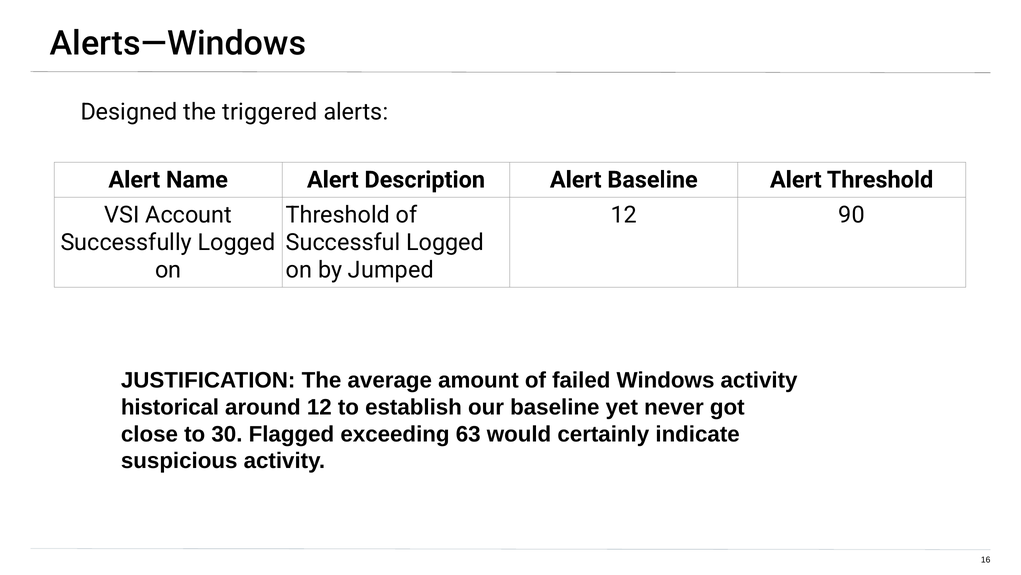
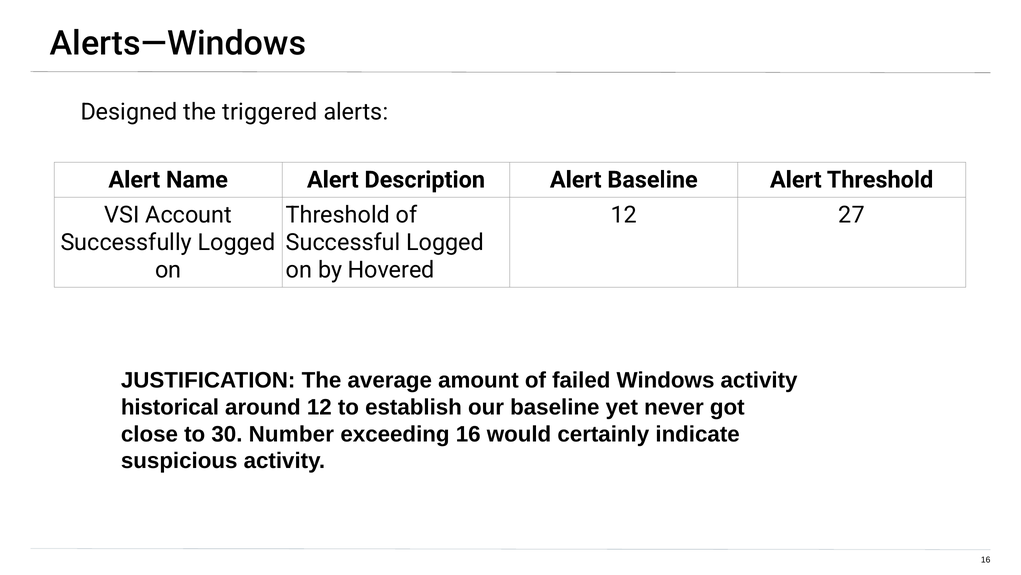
90: 90 -> 27 (852, 215)
Jumped: Jumped -> Hovered (391, 270)
Flagged: Flagged -> Number (291, 434)
exceeding 63: 63 -> 16 (468, 434)
